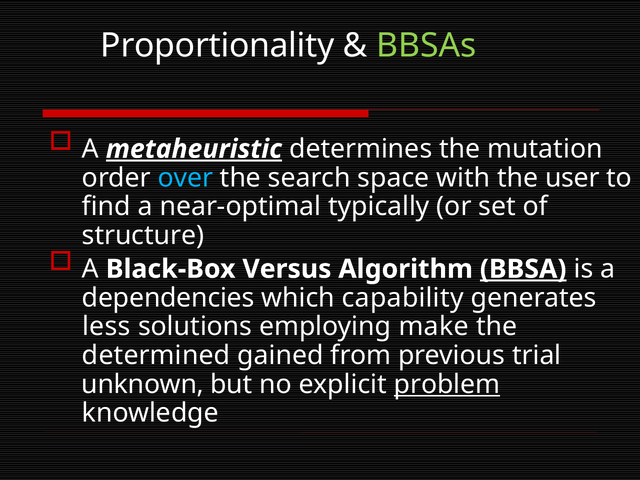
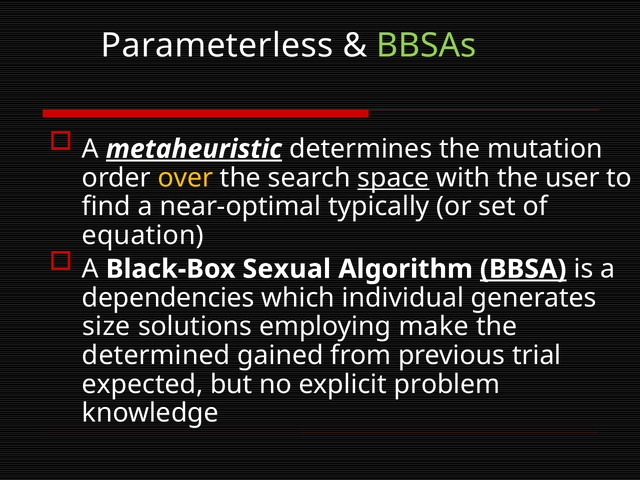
Proportionality: Proportionality -> Parameterless (217, 46)
over colour: light blue -> yellow (185, 178)
space underline: none -> present (393, 178)
structure: structure -> equation (143, 235)
Versus: Versus -> Sexual (287, 269)
capability: capability -> individual (403, 298)
less: less -> size (106, 327)
unknown: unknown -> expected (143, 384)
problem underline: present -> none (447, 384)
